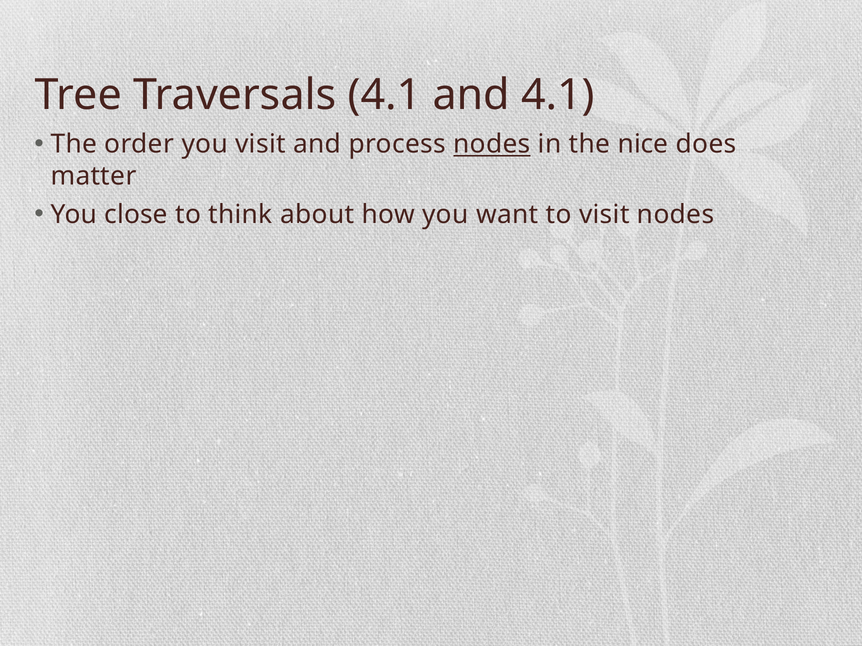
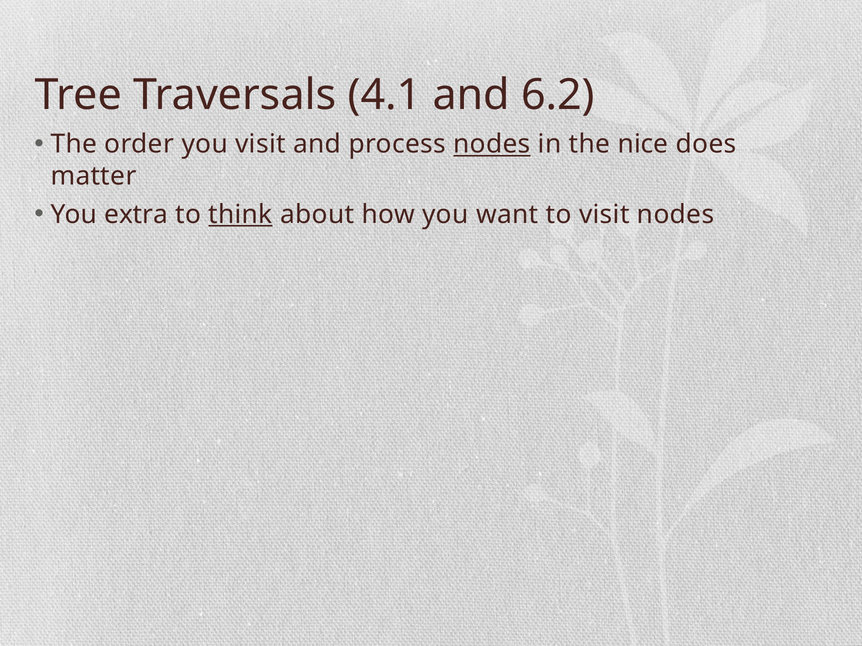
and 4.1: 4.1 -> 6.2 (558, 95)
close: close -> extra (136, 215)
think underline: none -> present (240, 215)
